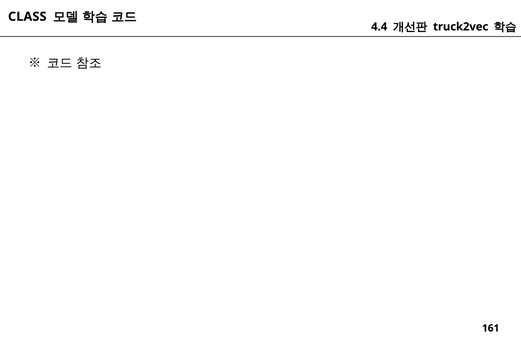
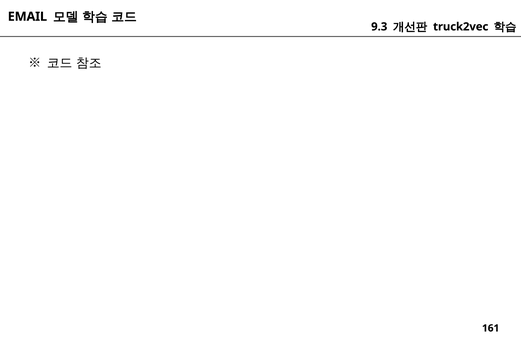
CLASS: CLASS -> EMAIL (27, 17)
4.4: 4.4 -> 9.3 (379, 27)
